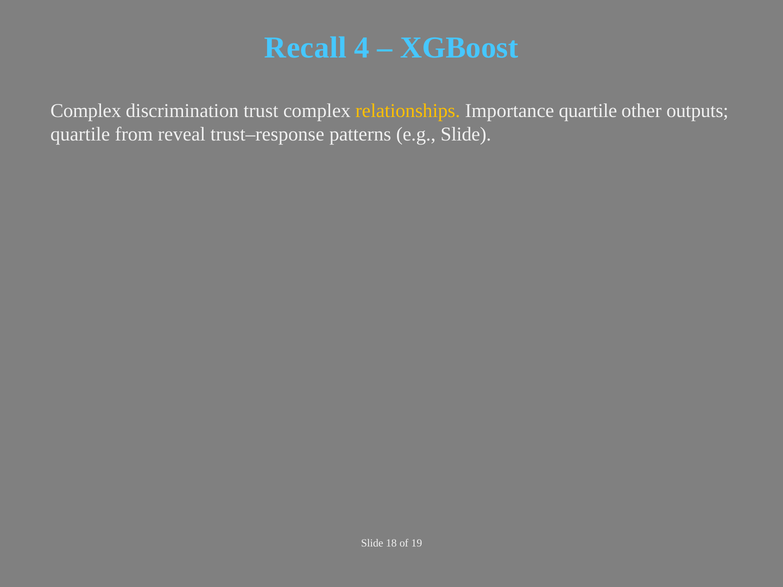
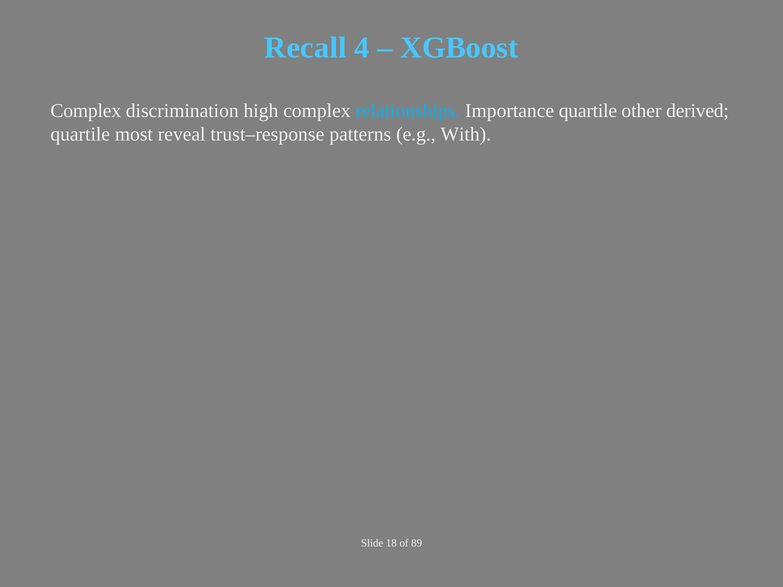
trust: trust -> high (261, 111)
relationships colour: yellow -> light blue (408, 111)
outputs: outputs -> derived (698, 111)
from: from -> most (134, 134)
e.g Slide: Slide -> With (466, 134)
19: 19 -> 89 (417, 544)
